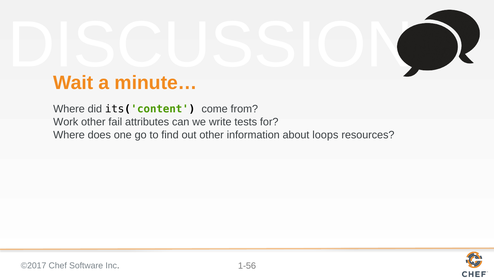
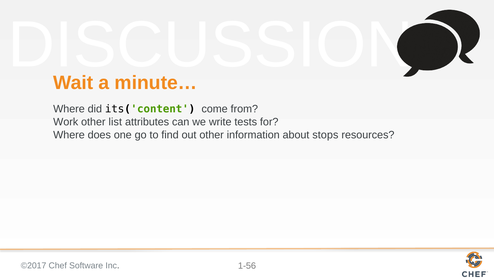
fail: fail -> list (115, 122)
loops: loops -> stops (325, 135)
